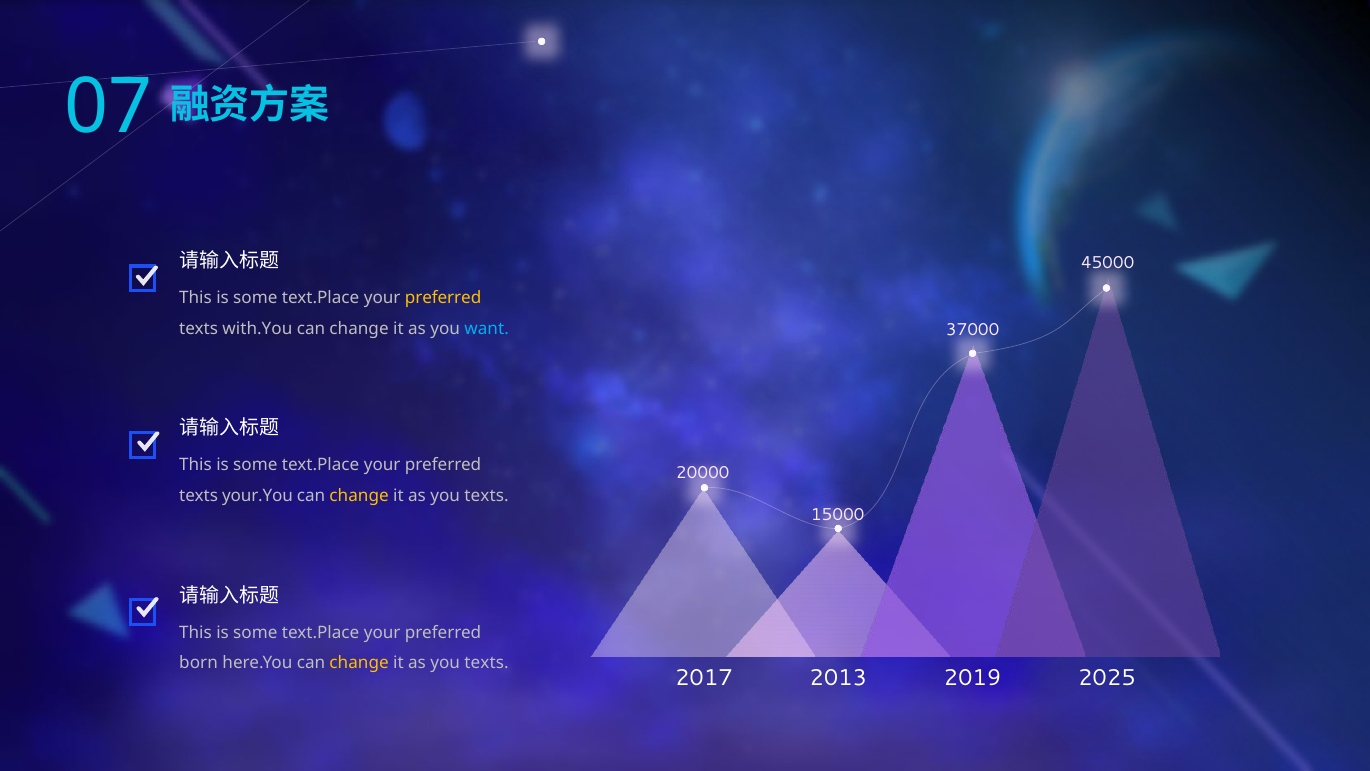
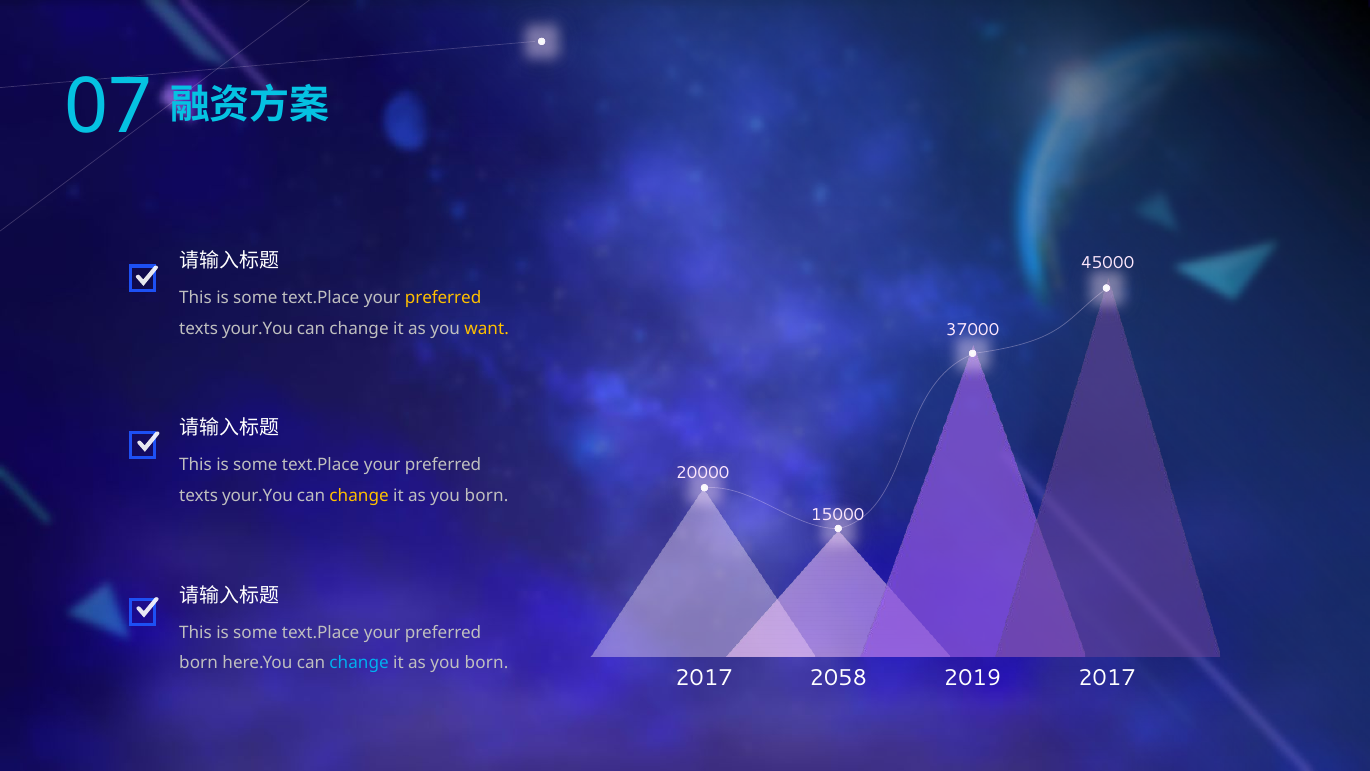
with.You: with.You -> your.You (258, 329)
want colour: light blue -> yellow (487, 329)
texts: texts -> born (487, 496)
change colour: yellow -> light blue (359, 663)
texts: texts -> born (487, 663)
2013: 2013 -> 2058 (838, 678)
2019 2025: 2025 -> 2017 (1107, 678)
